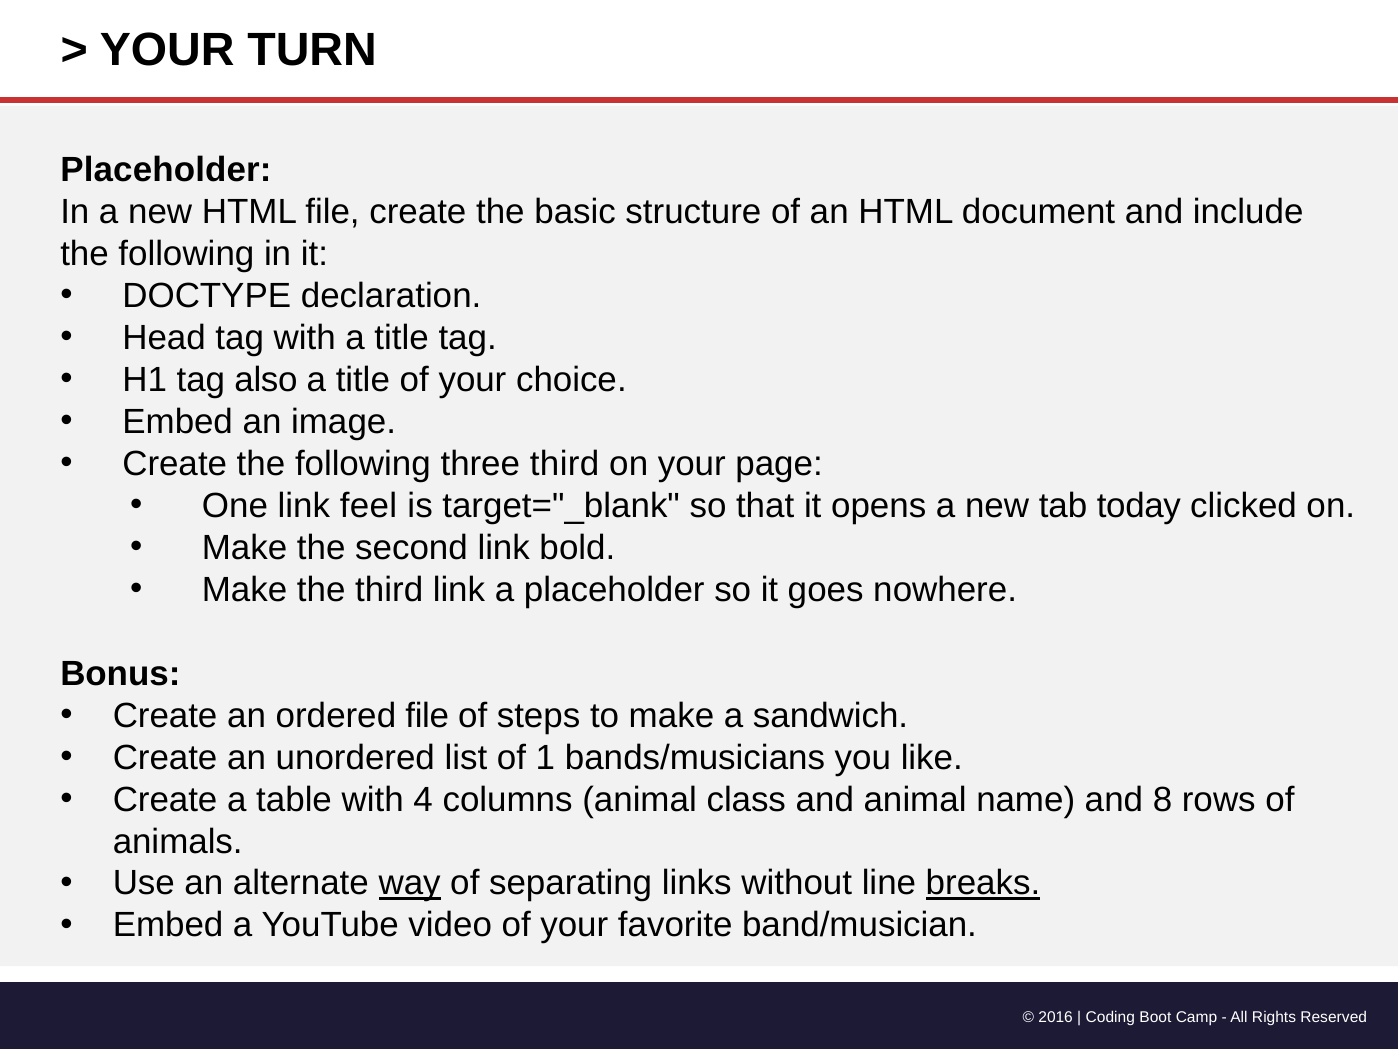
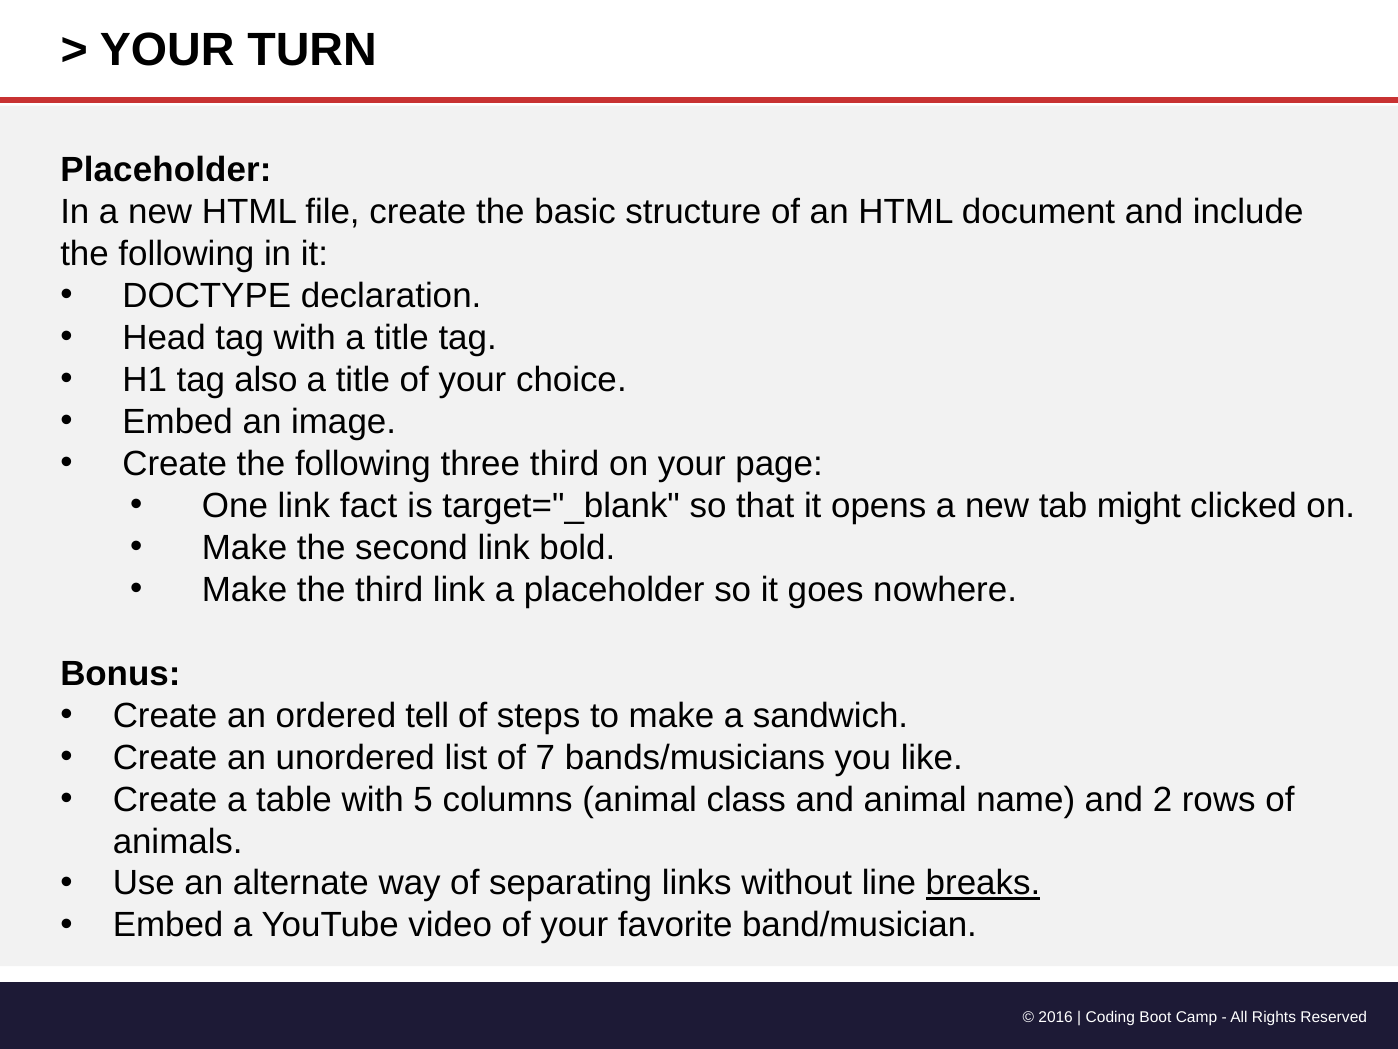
feel: feel -> fact (369, 506)
today: today -> might (1139, 506)
ordered file: file -> tell (427, 715)
1: 1 -> 7 (545, 757)
4: 4 -> 5 (423, 799)
8: 8 -> 2 (1162, 799)
way underline: present -> none (410, 883)
